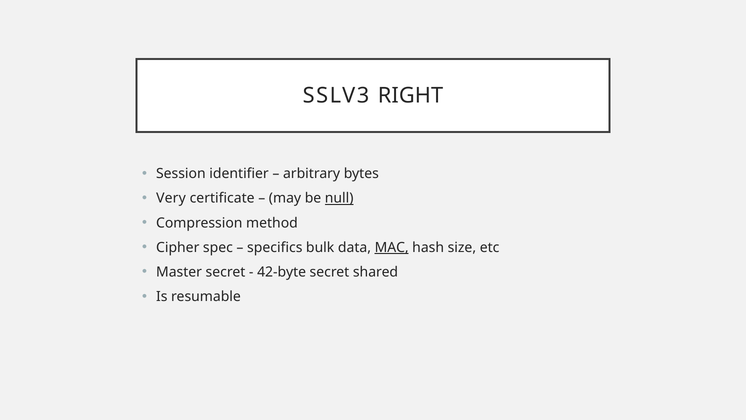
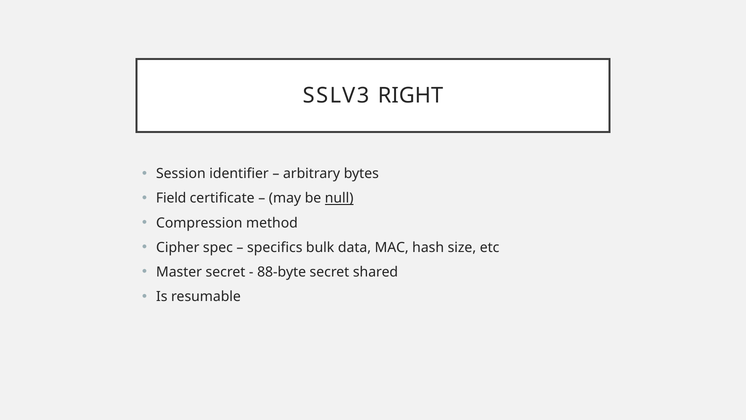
Very: Very -> Field (171, 198)
MAC underline: present -> none (392, 247)
42-byte: 42-byte -> 88-byte (282, 272)
